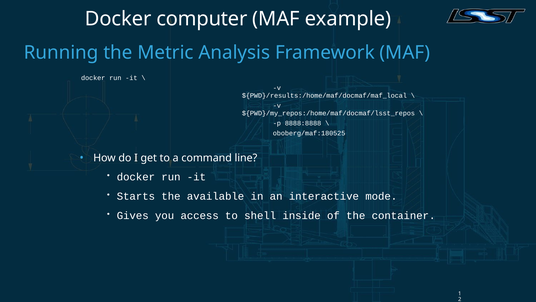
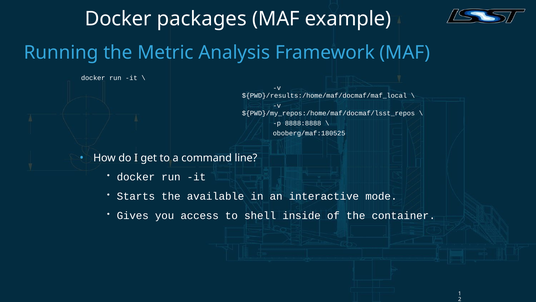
computer: computer -> packages (202, 19)
